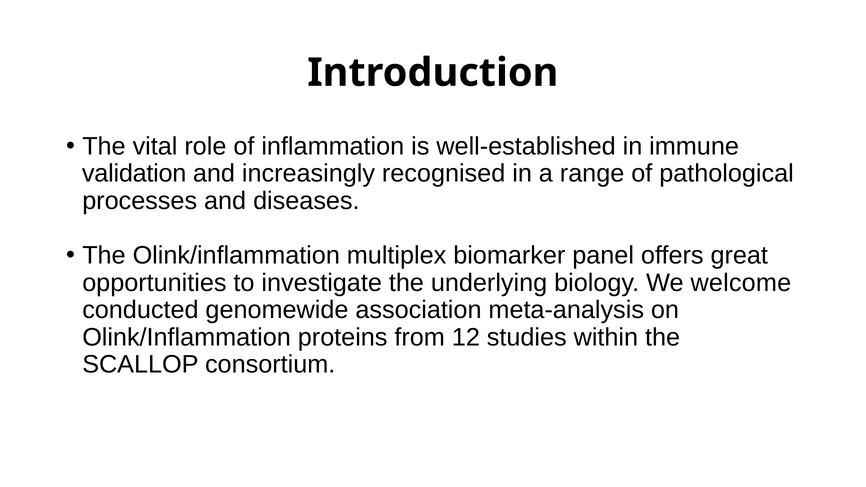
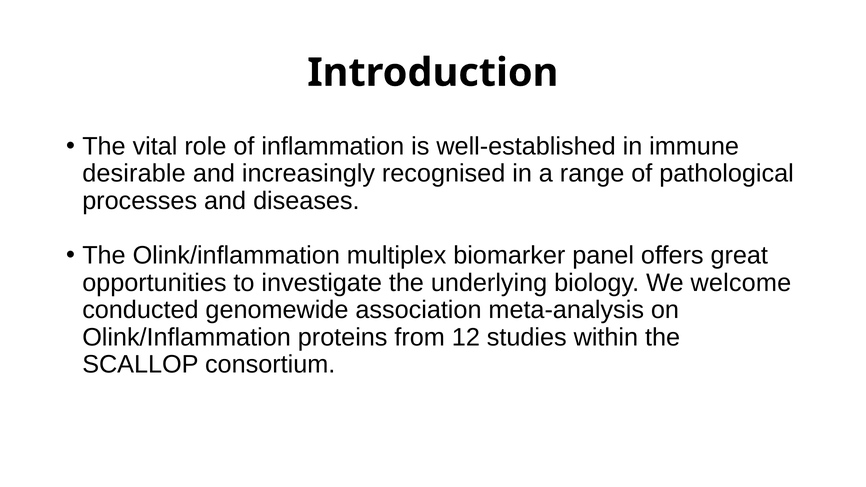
validation: validation -> desirable (134, 174)
